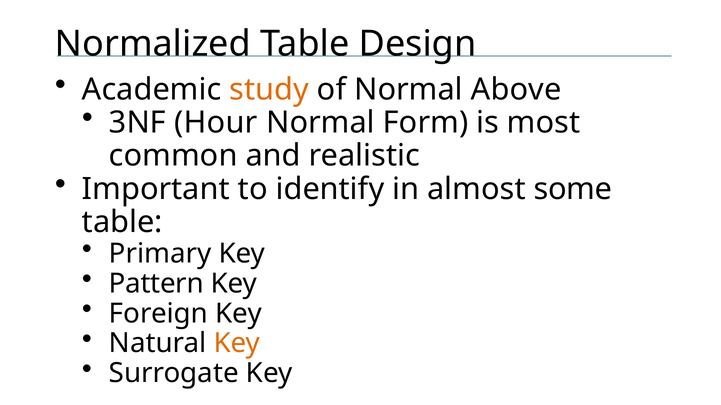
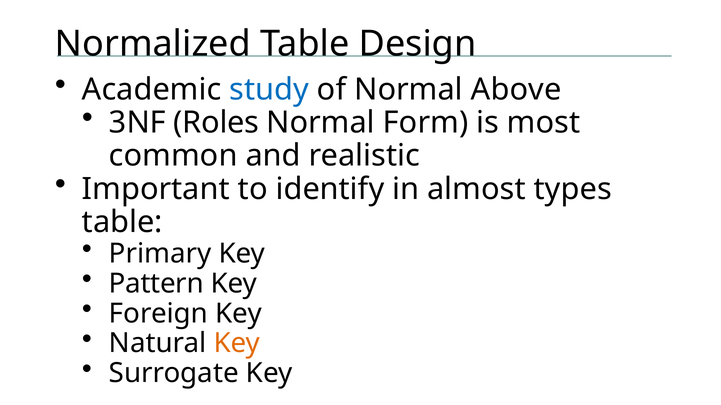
study colour: orange -> blue (269, 90)
Hour: Hour -> Roles (216, 123)
some: some -> types (573, 189)
